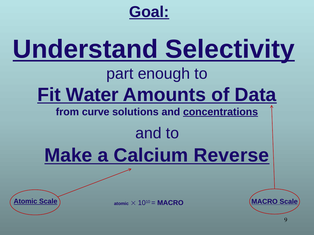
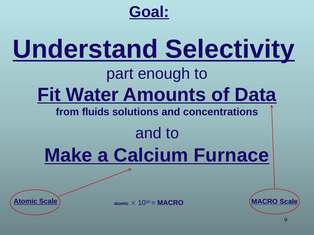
curve: curve -> fluids (96, 112)
concentrations underline: present -> none (221, 112)
Reverse: Reverse -> Furnace (231, 156)
